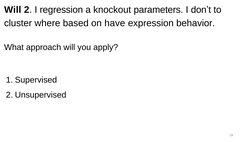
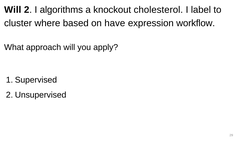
regression: regression -> algorithms (61, 10)
parameters: parameters -> cholesterol (158, 10)
donʼt: donʼt -> label (201, 10)
behavior: behavior -> workflow (196, 23)
